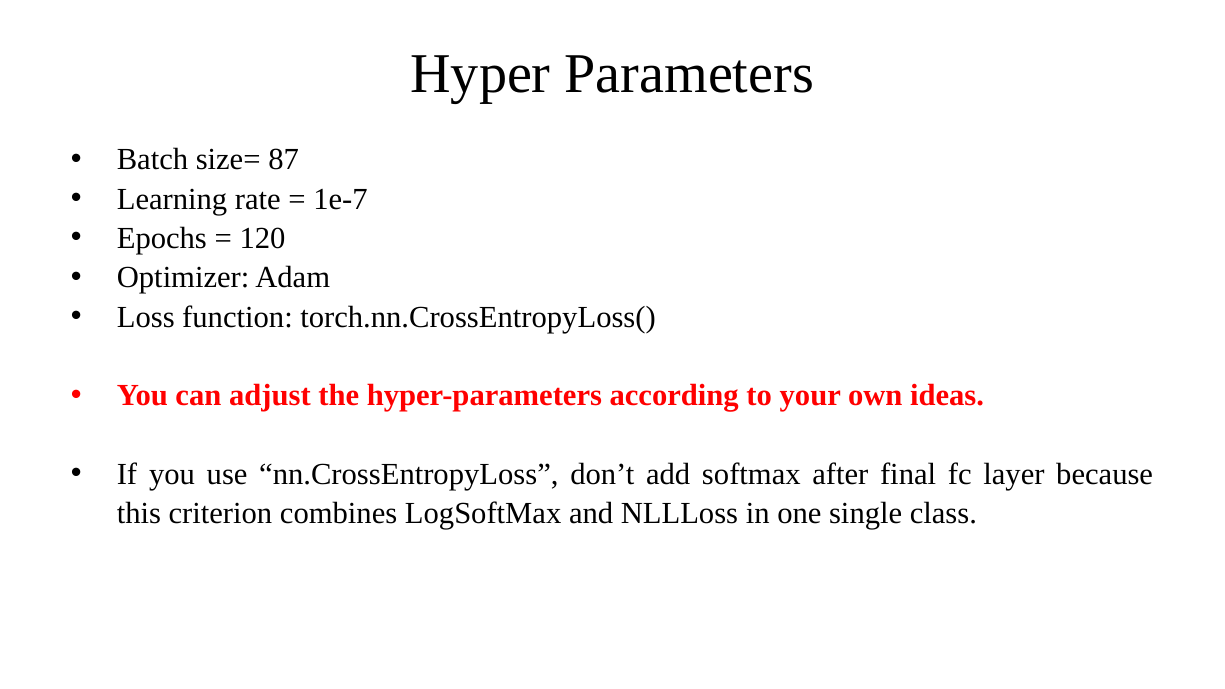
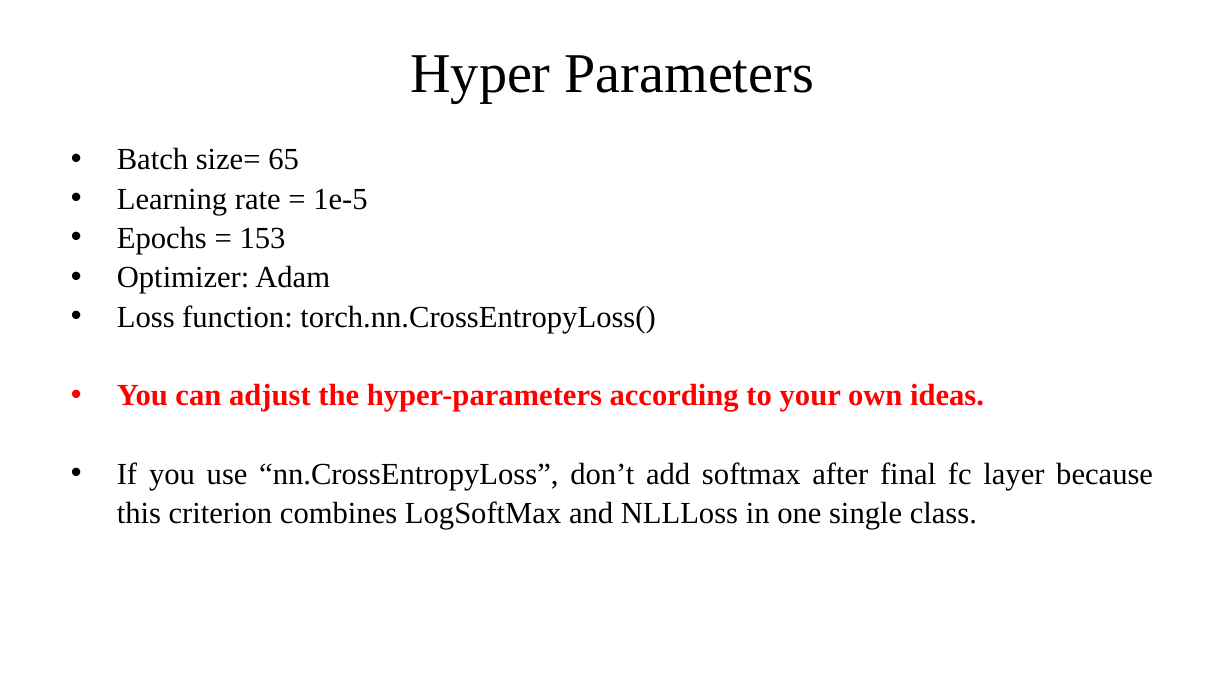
87: 87 -> 65 (284, 160)
1e-7: 1e-7 -> 1e-5 (340, 199)
120: 120 -> 153 (262, 238)
